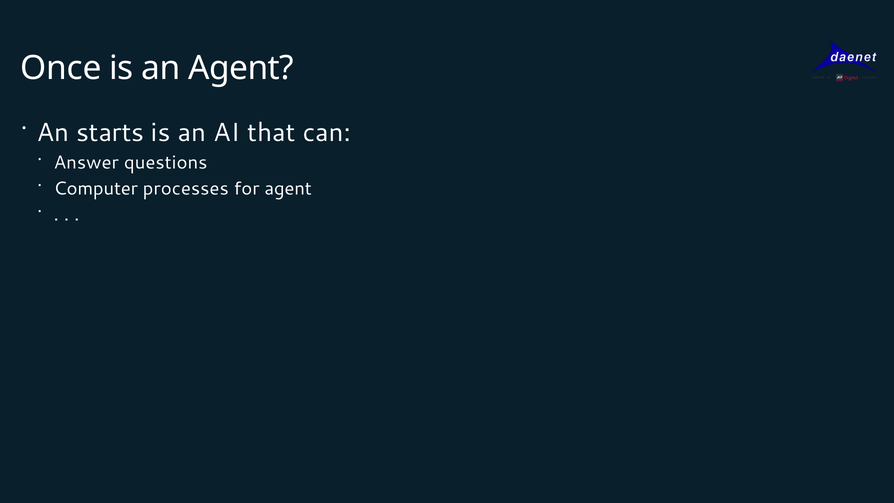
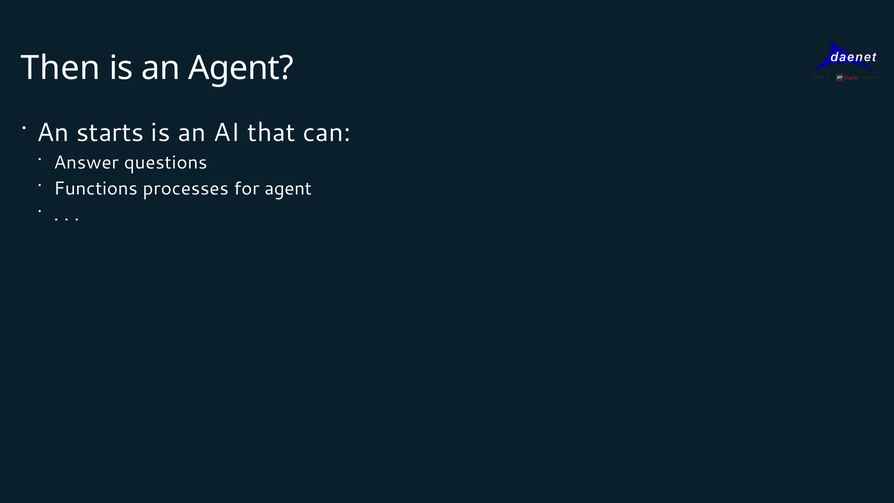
Once: Once -> Then (61, 68)
Computer: Computer -> Functions (96, 189)
